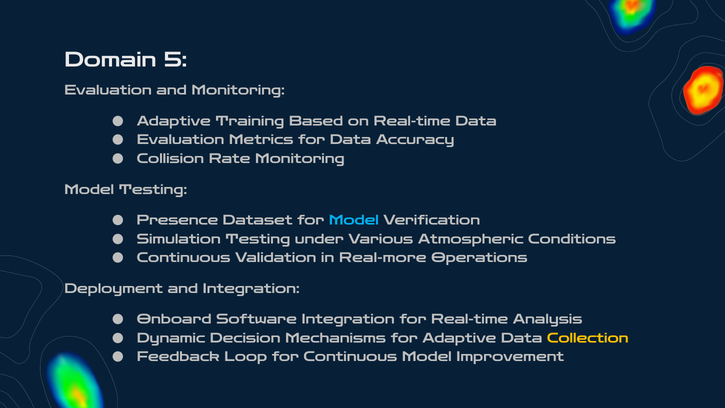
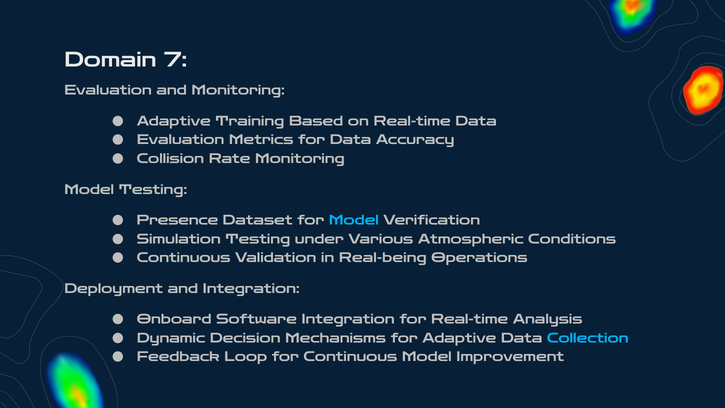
5: 5 -> 7 (175, 60)
Real-more: Real-more -> Real-being (383, 258)
Collection colour: yellow -> light blue (588, 338)
